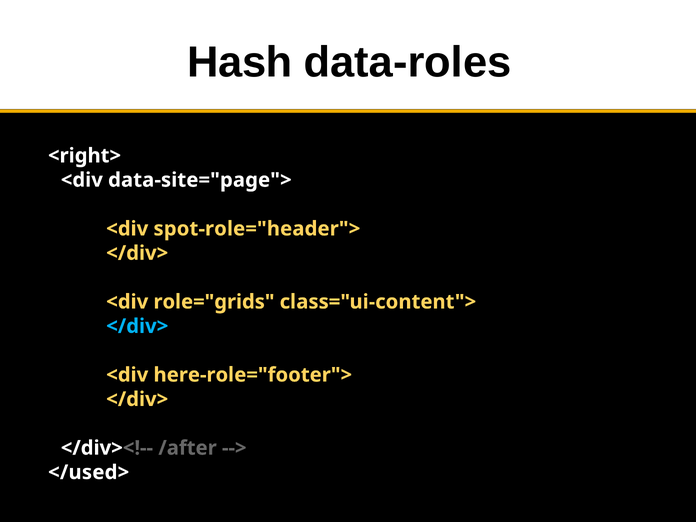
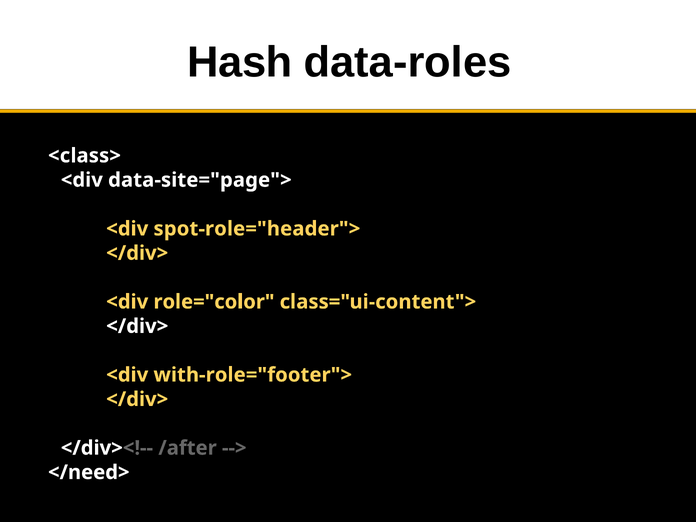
<right>: <right> -> <class> (84, 156)
role="grids: role="grids -> role="color (214, 302)
</div> colour: light blue -> white (137, 326)
here-role="footer">: here-role="footer"> -> with-role="footer"> (253, 375)
</used>: </used> -> </need> (89, 472)
